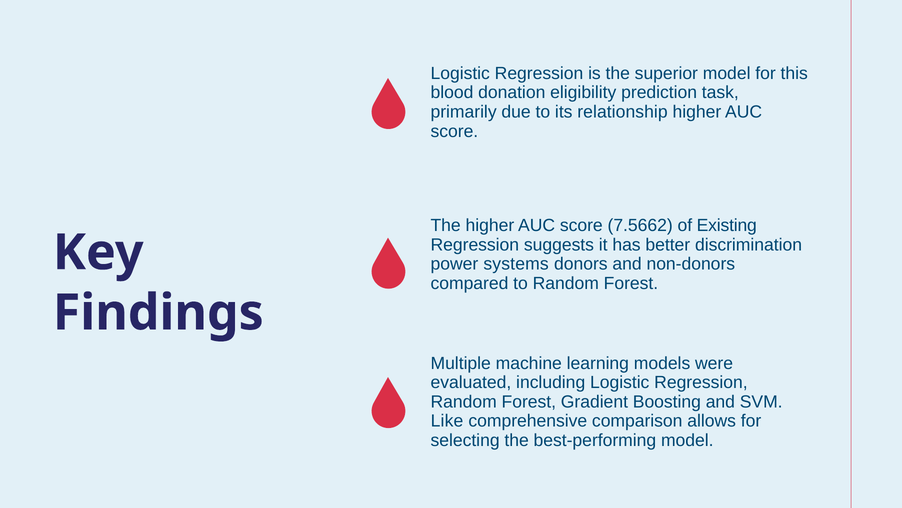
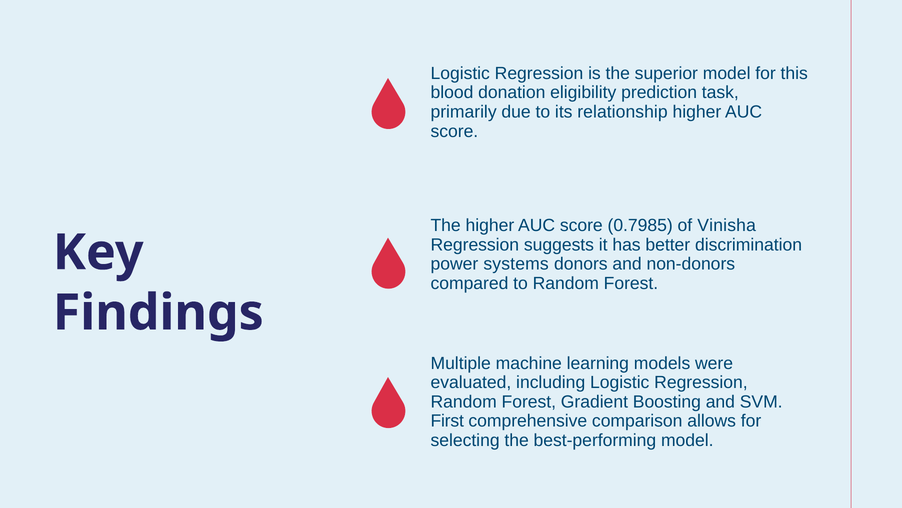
7.5662: 7.5662 -> 0.7985 (640, 225)
Existing: Existing -> Vinisha (727, 225)
Like: Like -> First (447, 421)
